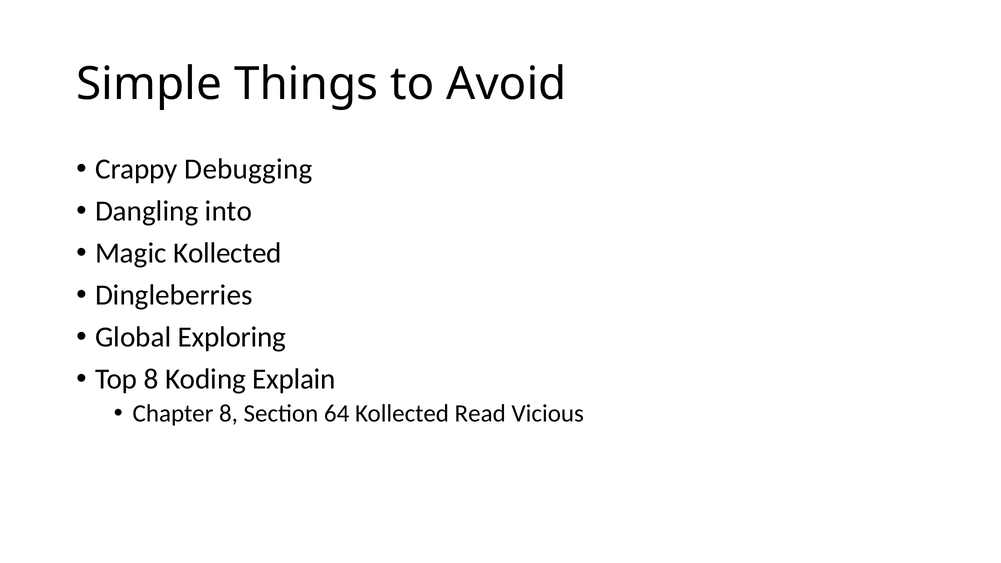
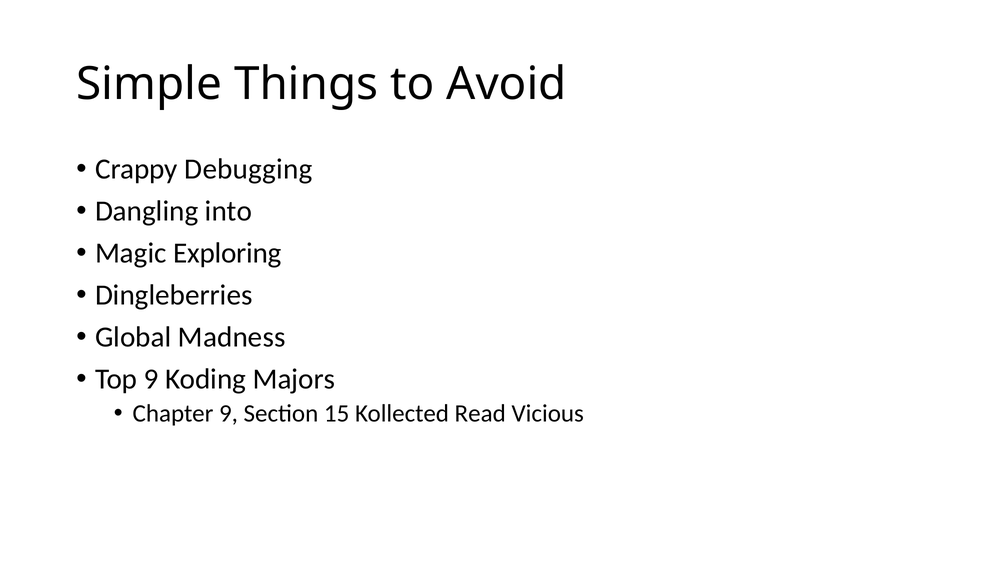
Magic Kollected: Kollected -> Exploring (227, 253)
Exploring: Exploring -> Madness (232, 337)
Top 8: 8 -> 9 (151, 379)
Explain: Explain -> Majors (294, 379)
Chapter 8: 8 -> 9 (228, 414)
64: 64 -> 15 (337, 414)
